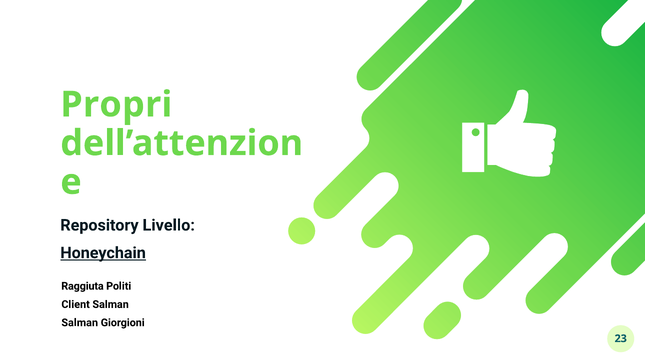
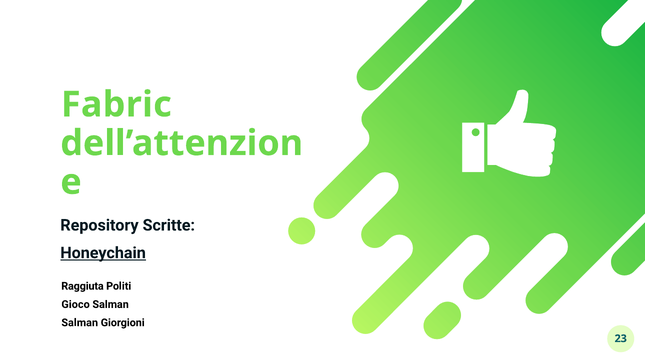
Propri: Propri -> Fabric (116, 105)
Livello: Livello -> Scritte (169, 225)
Client: Client -> Gioco (76, 304)
